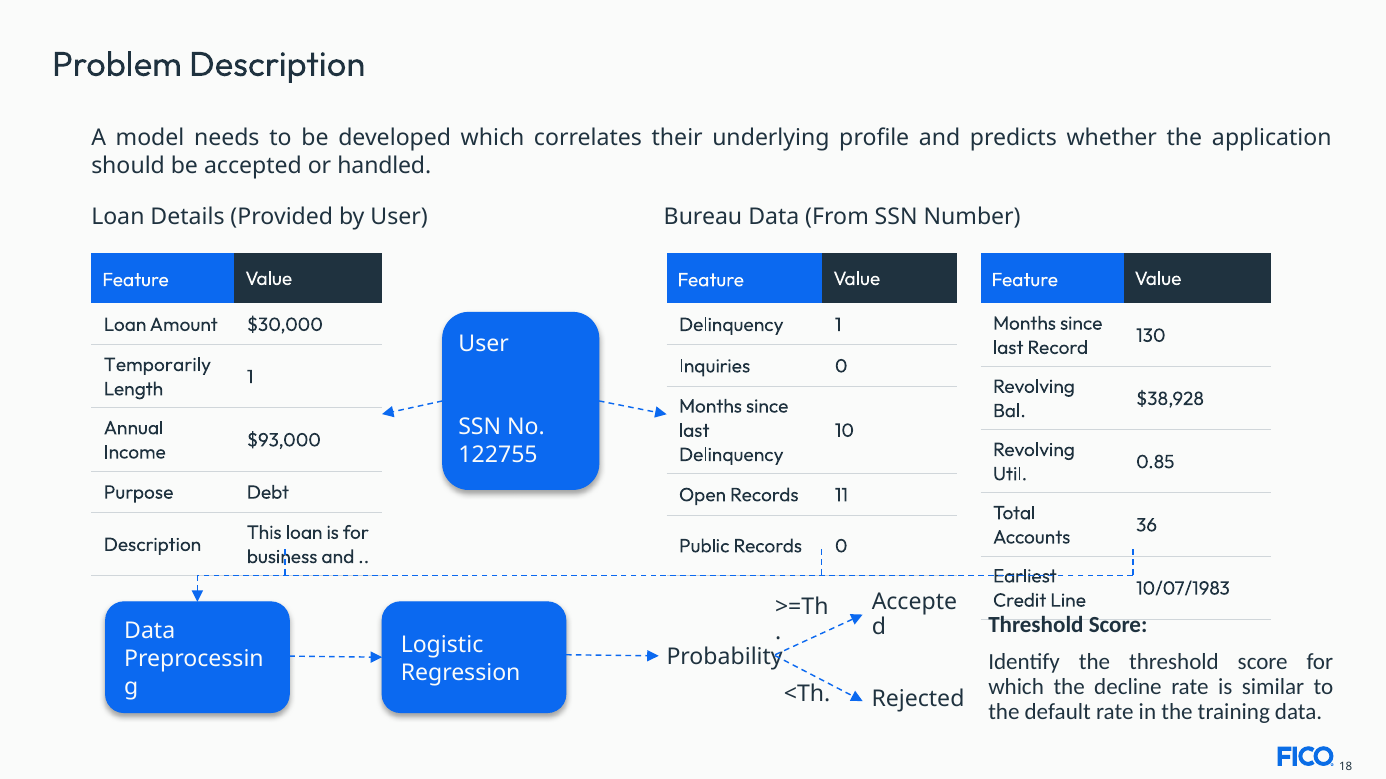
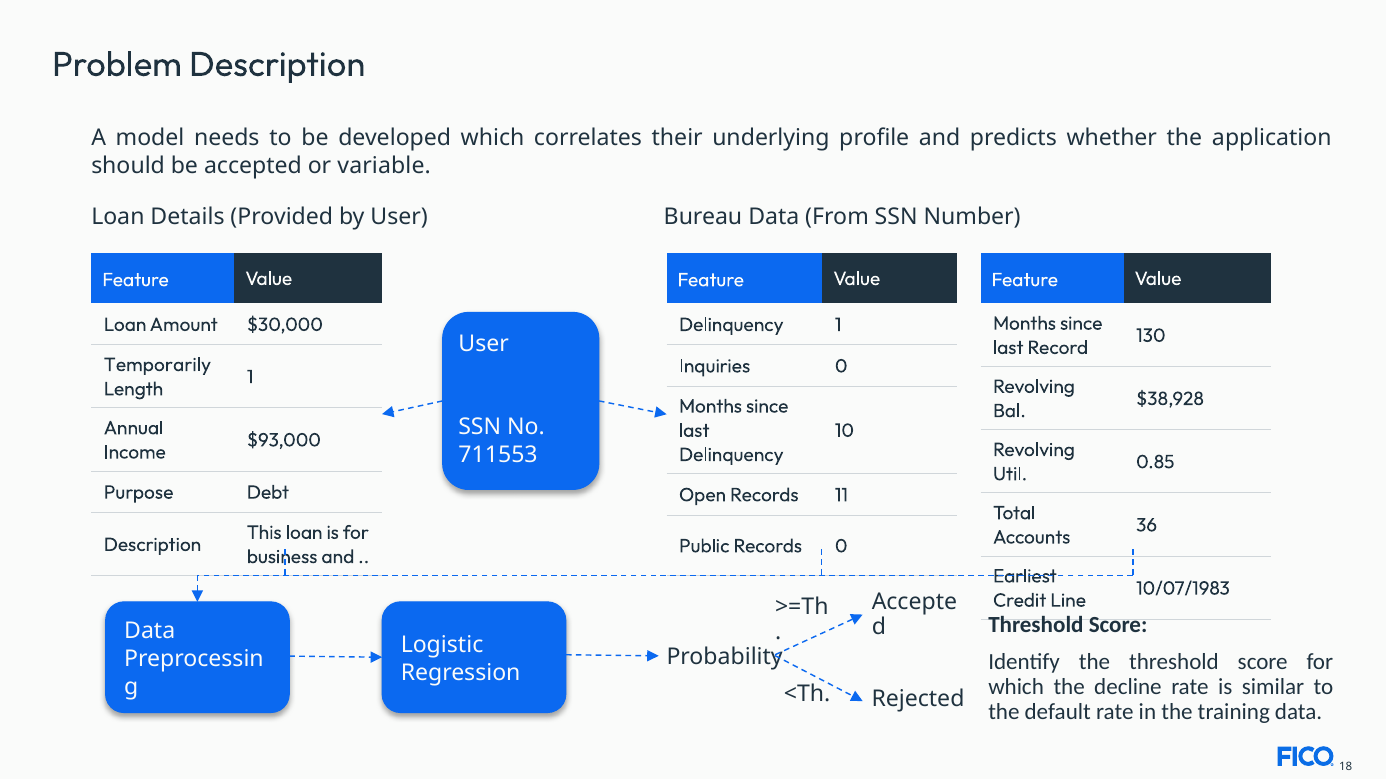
handled: handled -> variable (384, 166)
122755: 122755 -> 711553 (498, 455)
